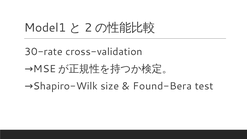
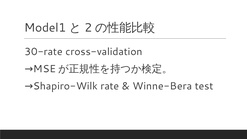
size: size -> rate (110, 86)
Found-Bera: Found-Bera -> Winne-Bera (162, 86)
